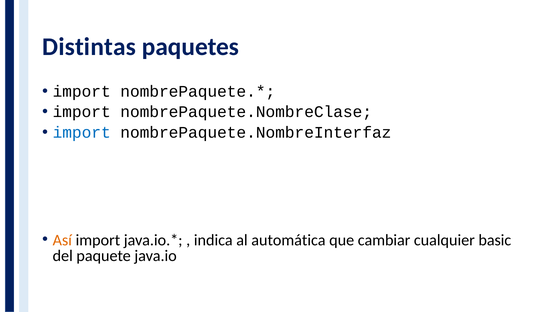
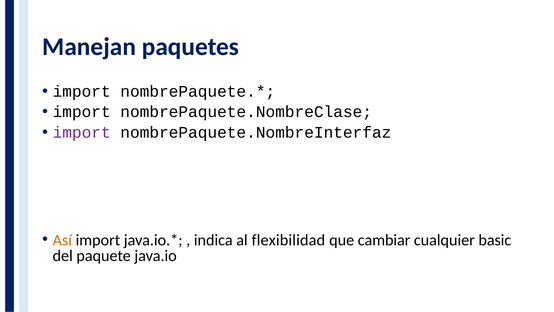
Distintas: Distintas -> Manejan (89, 47)
import colour: blue -> purple (82, 132)
automática: automática -> flexibilidad (288, 240)
